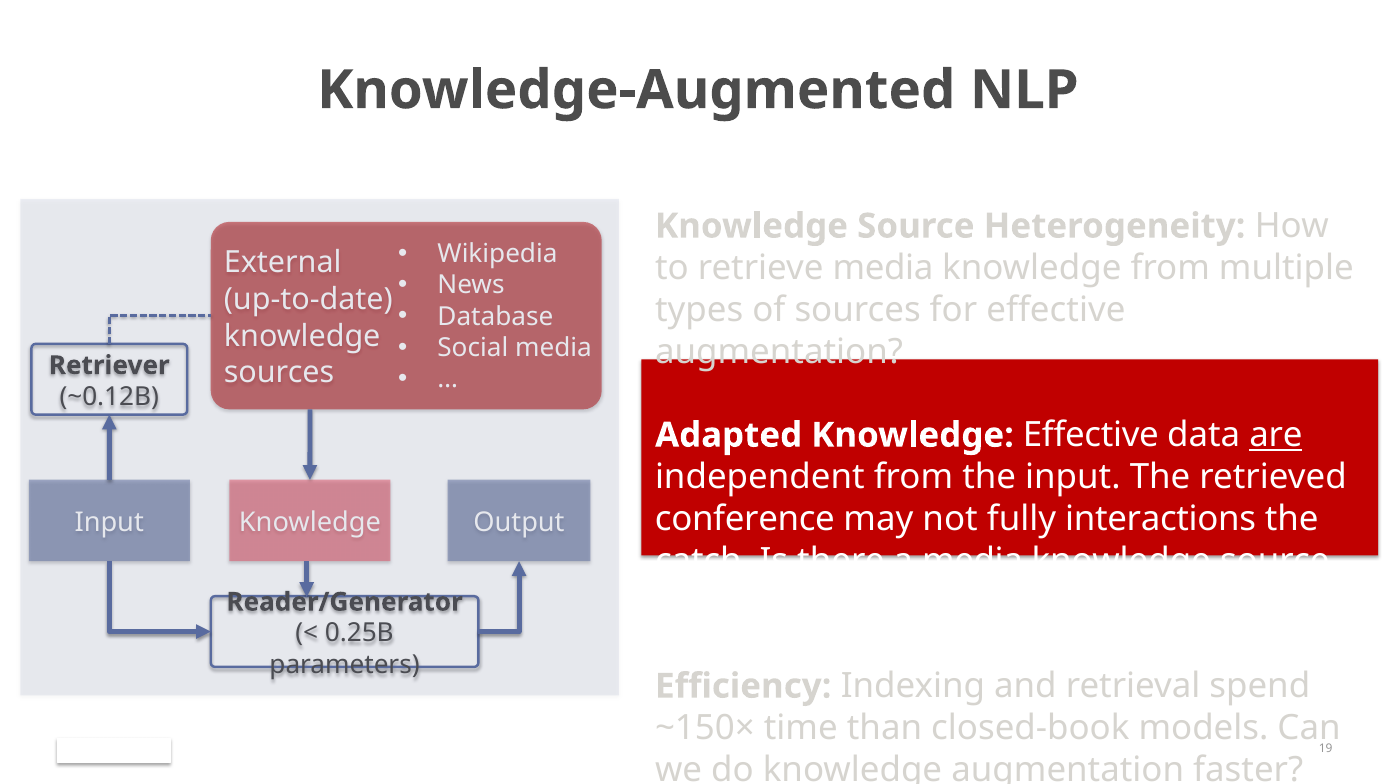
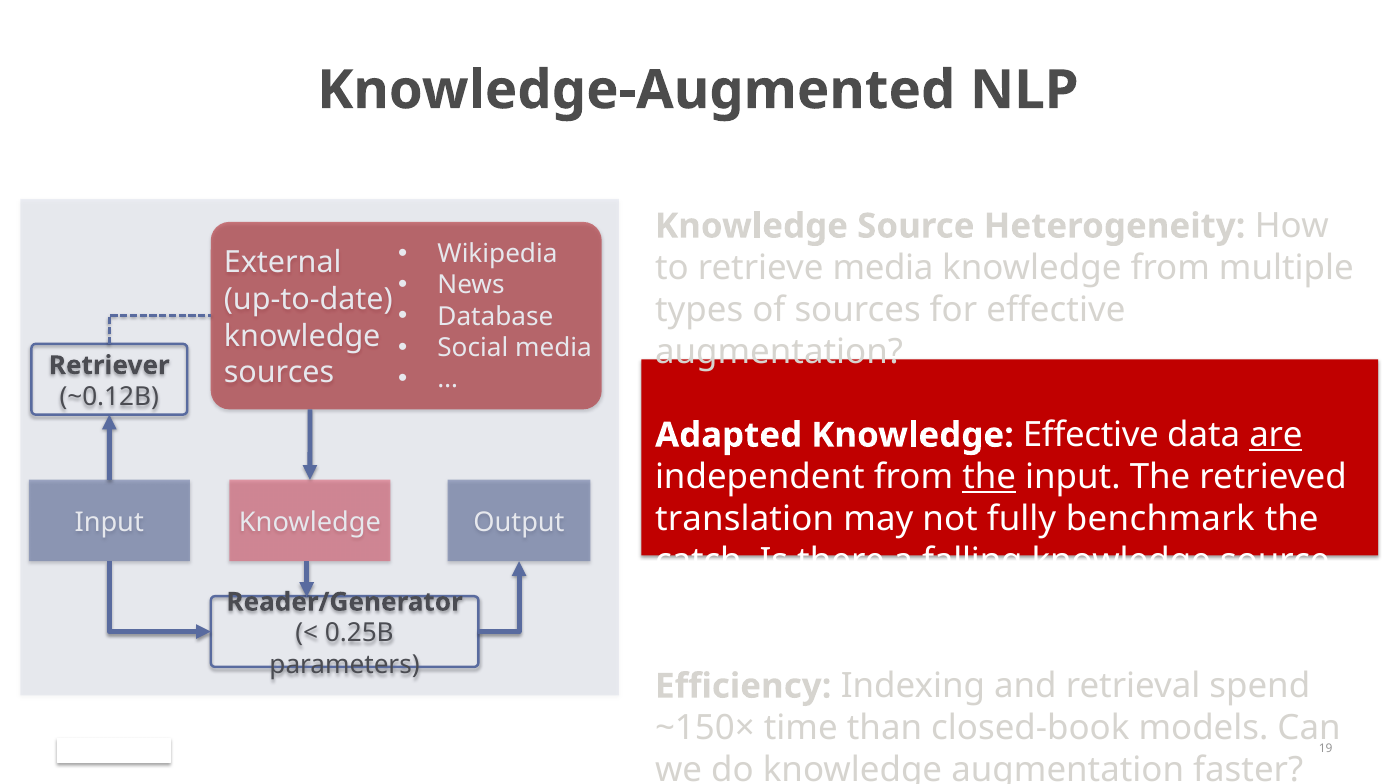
the underline: none -> present (989, 477)
conference: conference -> translation (745, 519)
interactions: interactions -> benchmark (1160, 519)
a media: media -> falling (972, 561)
